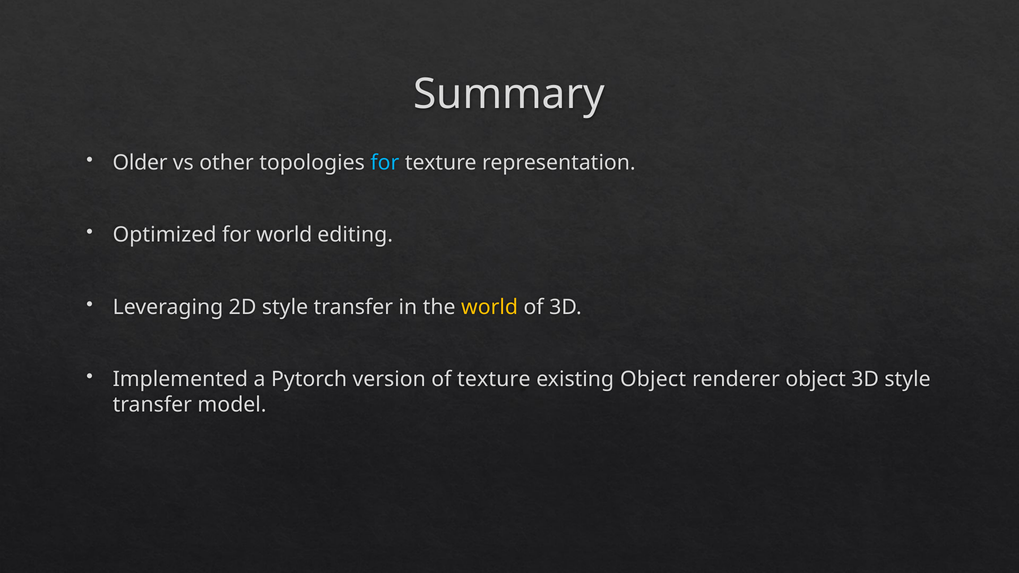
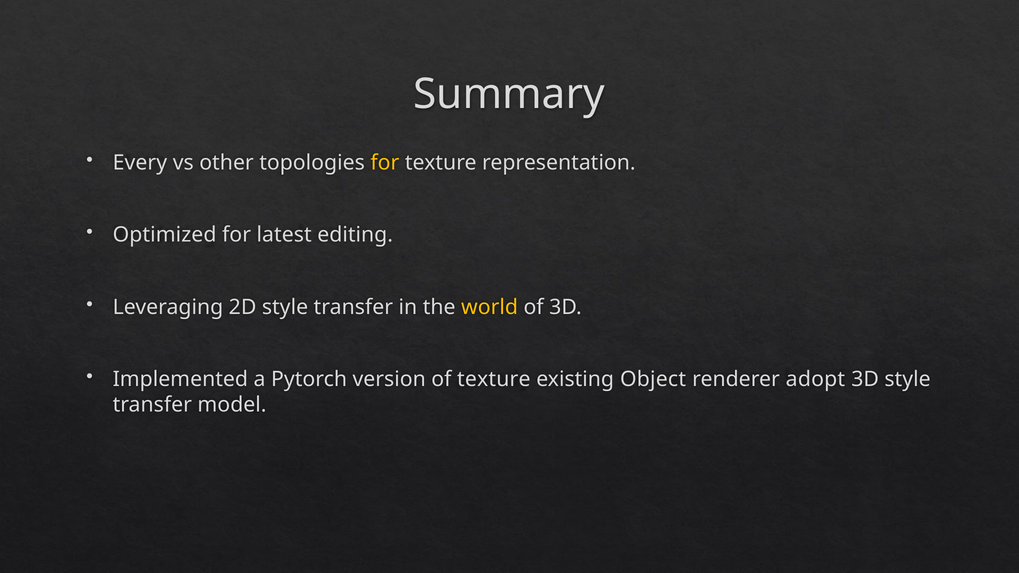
Older: Older -> Every (140, 163)
for colour: light blue -> yellow (385, 163)
for world: world -> latest (284, 235)
renderer object: object -> adopt (815, 379)
